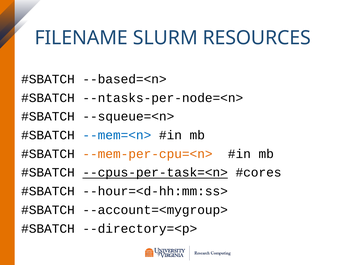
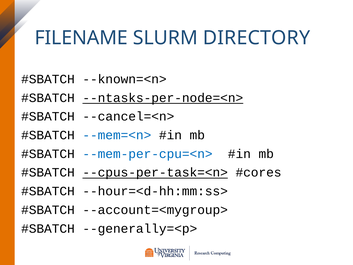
RESOURCES: RESOURCES -> DIRECTORY (257, 38)
--based=<n>: --based=<n> -> --known=<n> (125, 79)
--ntasks-per-node=<n> underline: none -> present (163, 98)
--squeue=<n>: --squeue=<n> -> --cancel=<n> (128, 116)
--mem-per-cpu=<n> colour: orange -> blue (147, 154)
--directory=<p>: --directory=<p> -> --generally=<p> (140, 228)
